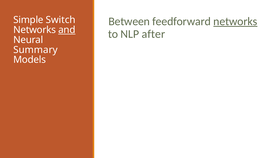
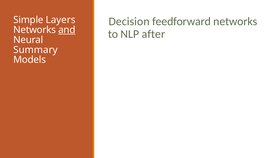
Between: Between -> Decision (129, 21)
networks underline: present -> none (235, 21)
Switch: Switch -> Layers (61, 20)
